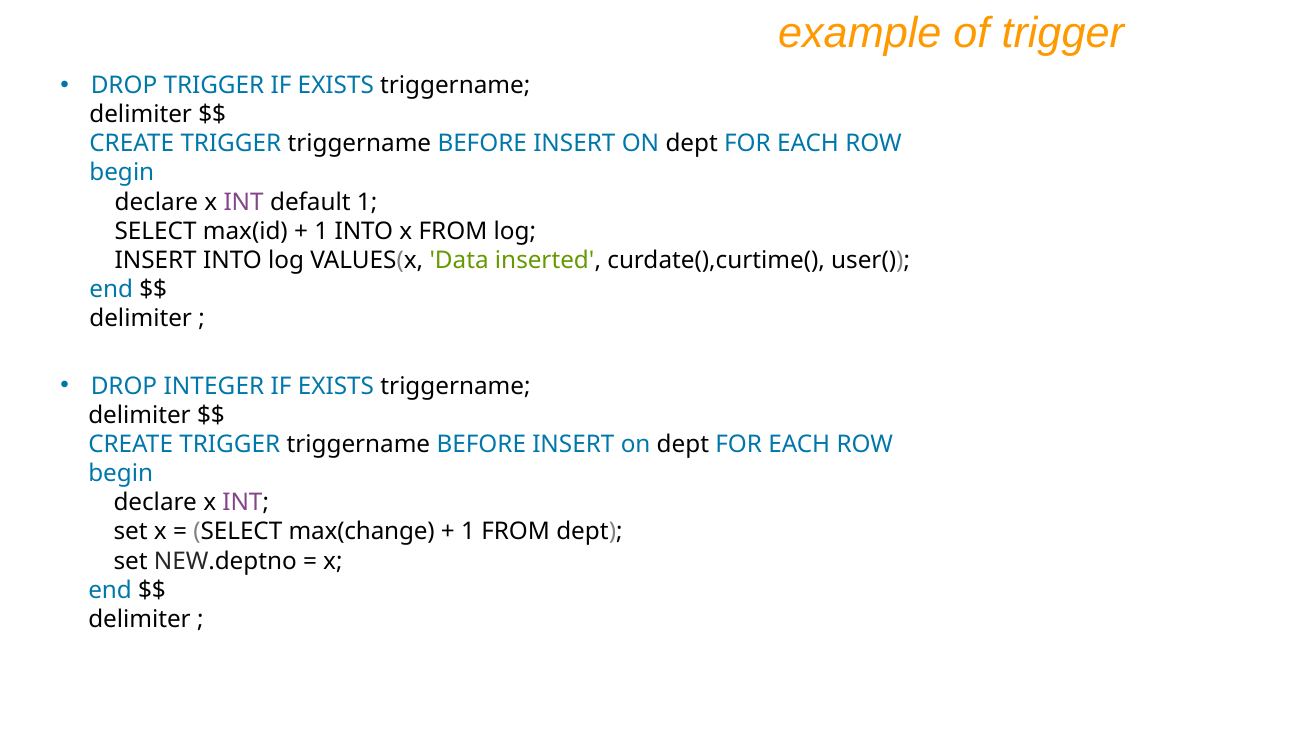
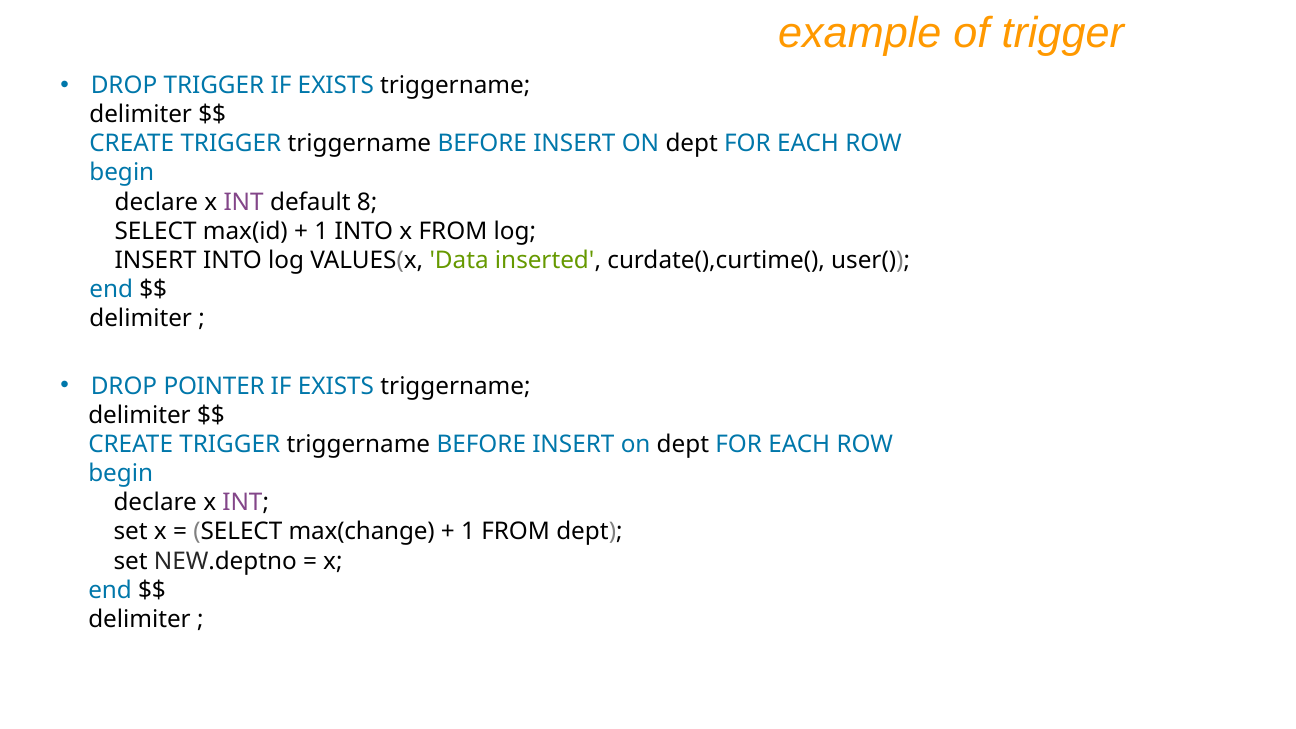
default 1: 1 -> 8 (367, 202)
INTEGER: INTEGER -> POINTER (214, 386)
